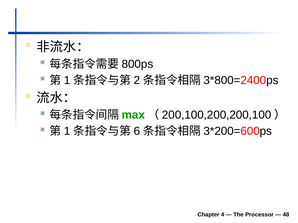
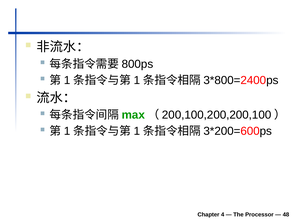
2: 2 -> 1 (137, 80)
6: 6 -> 1 (137, 131)
